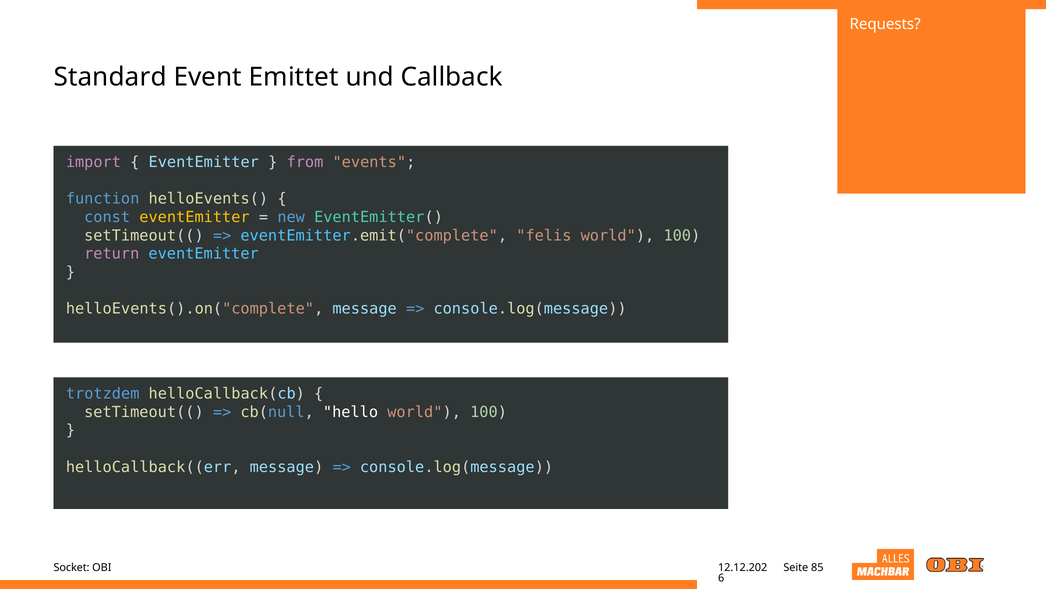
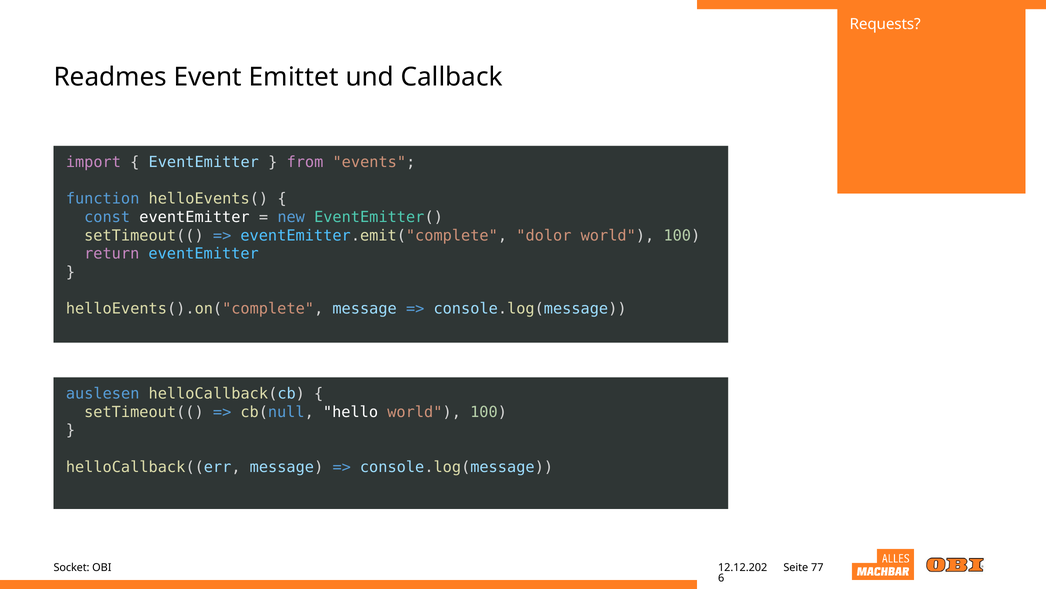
Standard: Standard -> Readmes (110, 77)
eventEmitter colour: yellow -> white (194, 217)
felis: felis -> dolor (544, 235)
trotzdem: trotzdem -> auslesen (103, 393)
85: 85 -> 77 (817, 567)
